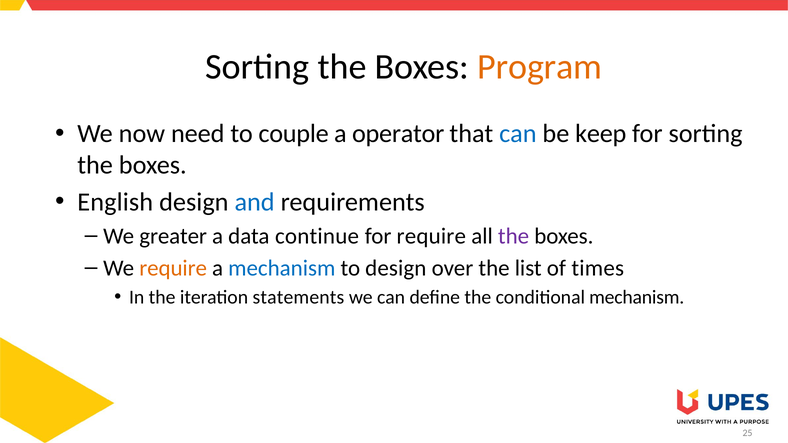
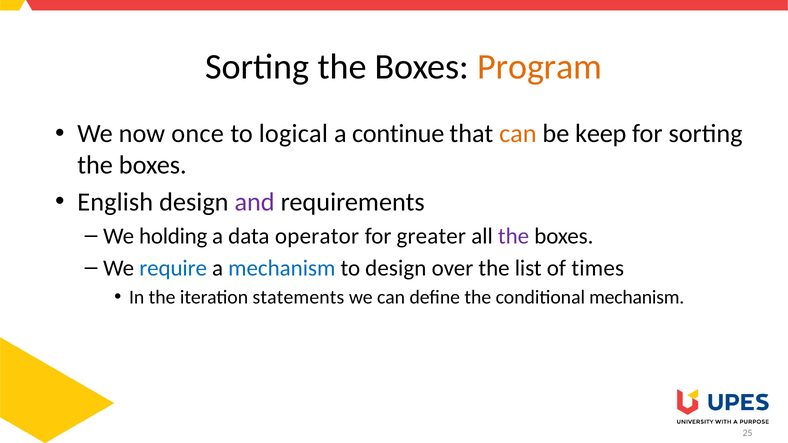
need: need -> once (198, 134)
couple: couple -> logical (293, 134)
operator: operator -> continue (398, 134)
can colour: blue -> orange (518, 134)
and colour: blue -> purple (255, 202)
greater: greater -> holding (173, 236)
continue: continue -> operator (317, 236)
for require: require -> greater (431, 236)
require colour: orange -> blue (173, 268)
